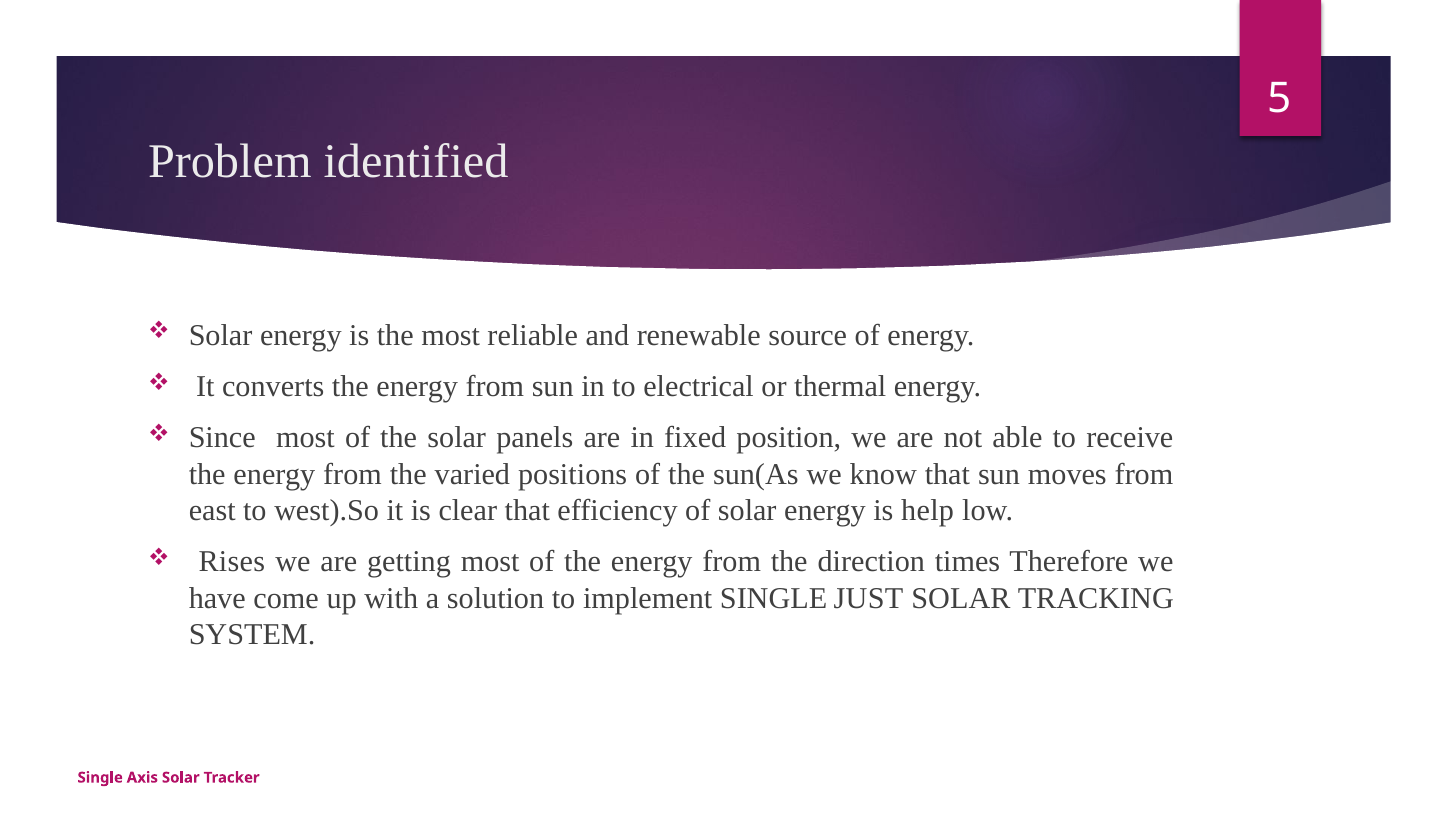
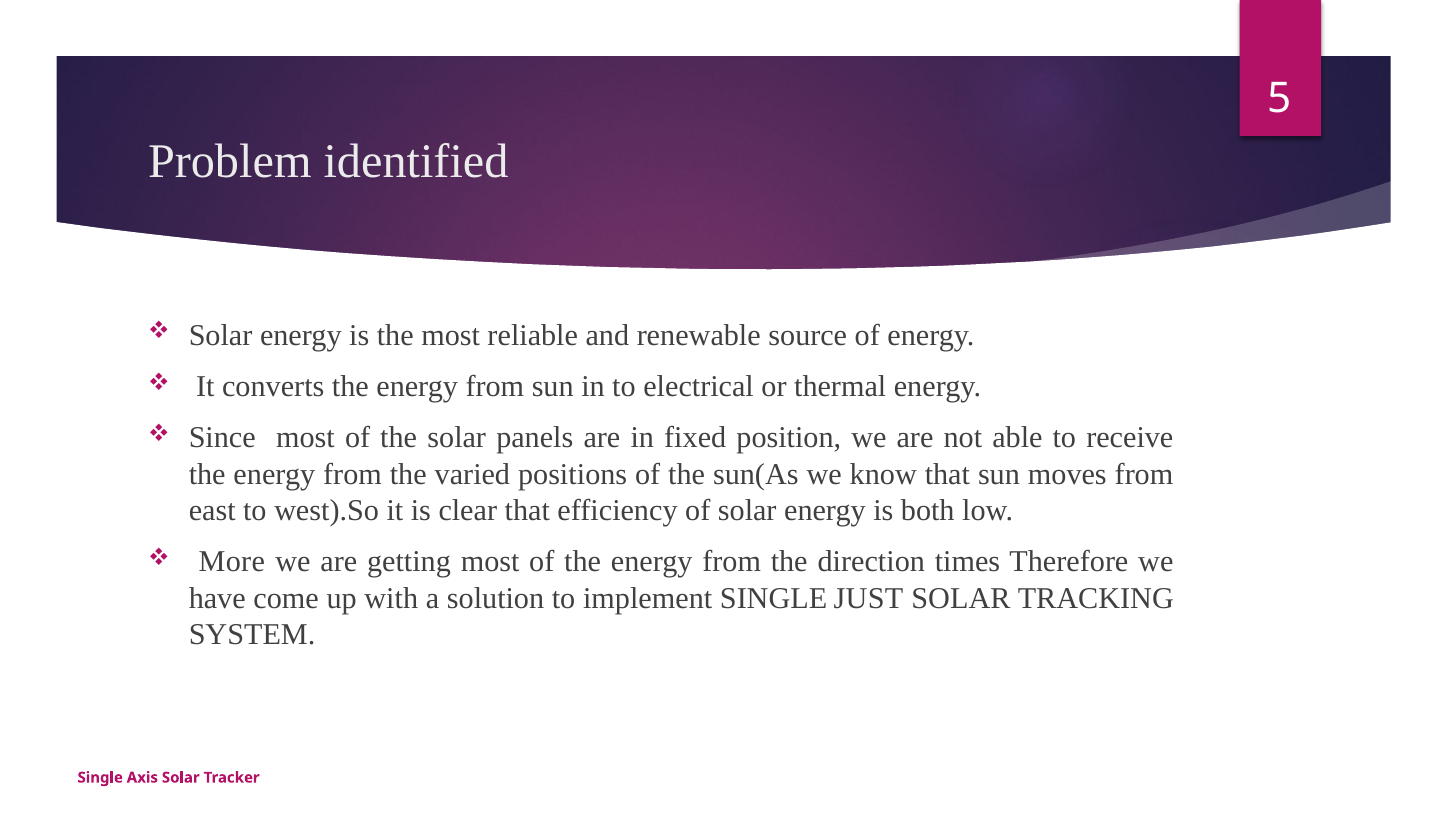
help: help -> both (928, 510)
Rises: Rises -> More (232, 561)
